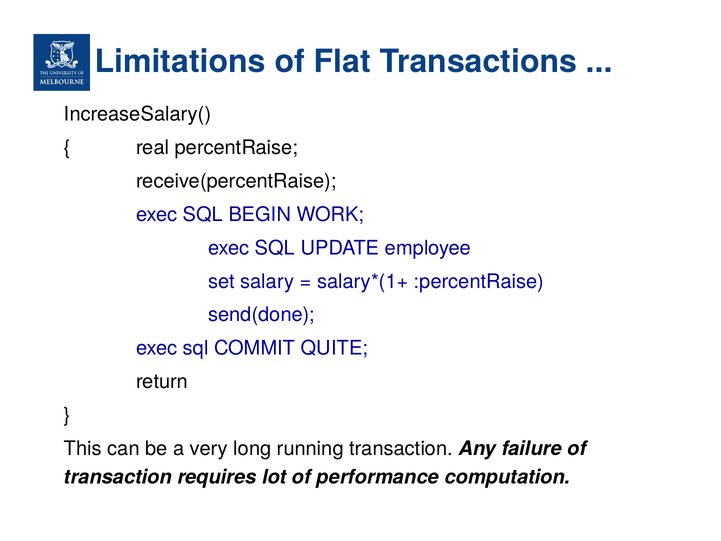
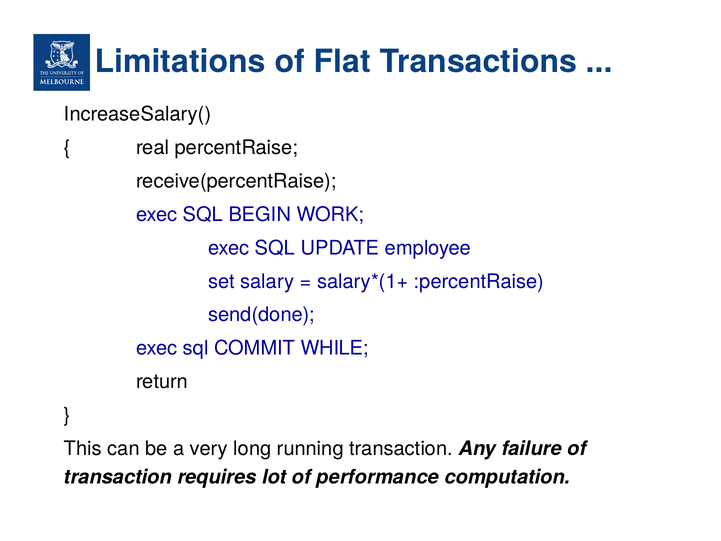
QUITE: QUITE -> WHILE (335, 348)
